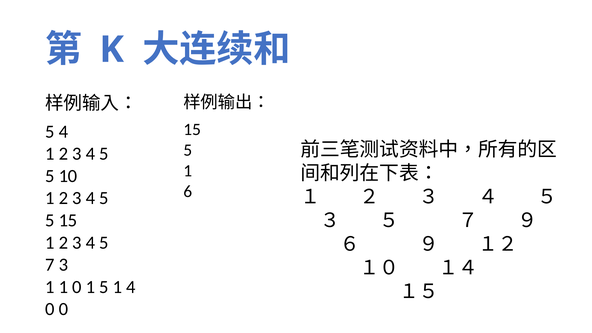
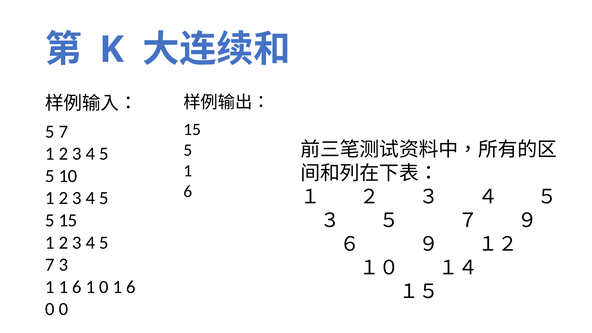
4: 4 -> 7 (63, 132)
1 1 0: 0 -> 6 (77, 287)
1 5: 5 -> 0 (104, 287)
4: 4 -> 6 (131, 287)
